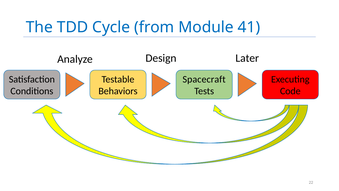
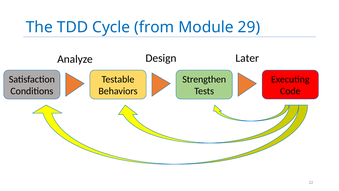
41: 41 -> 29 (249, 27)
Spacecraft: Spacecraft -> Strengthen (204, 79)
